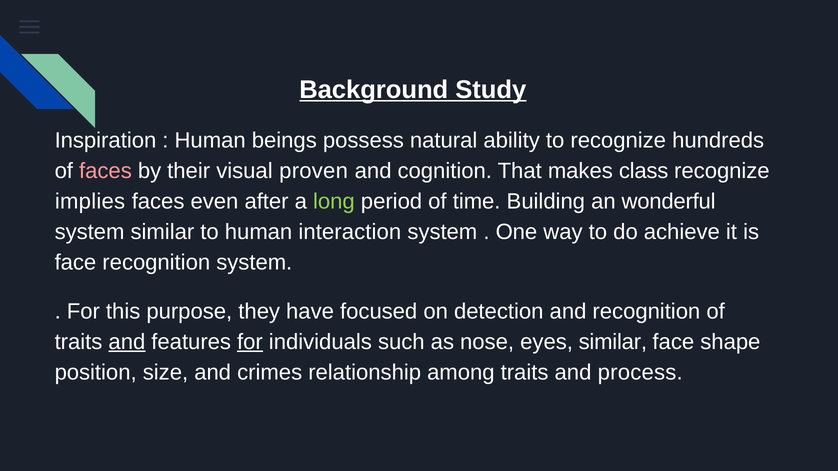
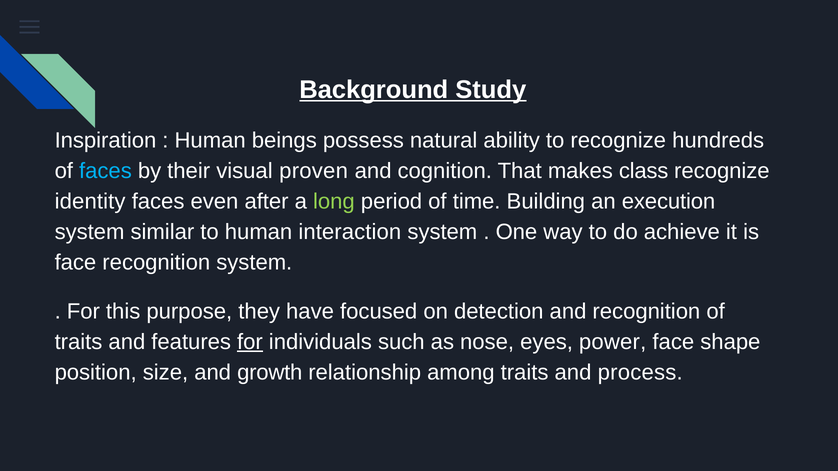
faces colour: pink -> light blue (105, 171)
implies: implies -> identity (90, 202)
wonderful: wonderful -> execution (669, 202)
and underline: present -> none (127, 342)
eyes similar: similar -> power (613, 342)
crimes: crimes -> growth (270, 373)
